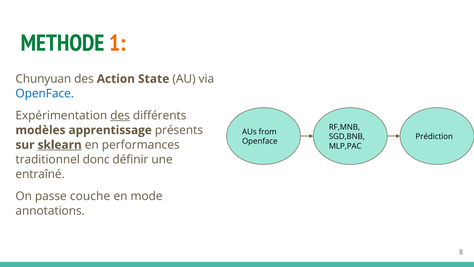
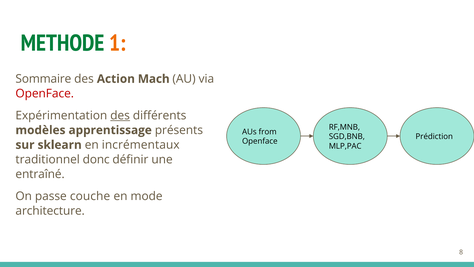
Chunyuan: Chunyuan -> Sommaire (43, 79)
State: State -> Mach (154, 79)
OpenFace colour: blue -> red (45, 94)
sklearn underline: present -> none (60, 145)
performances: performances -> incrémentaux (141, 145)
annotations: annotations -> architecture (50, 211)
